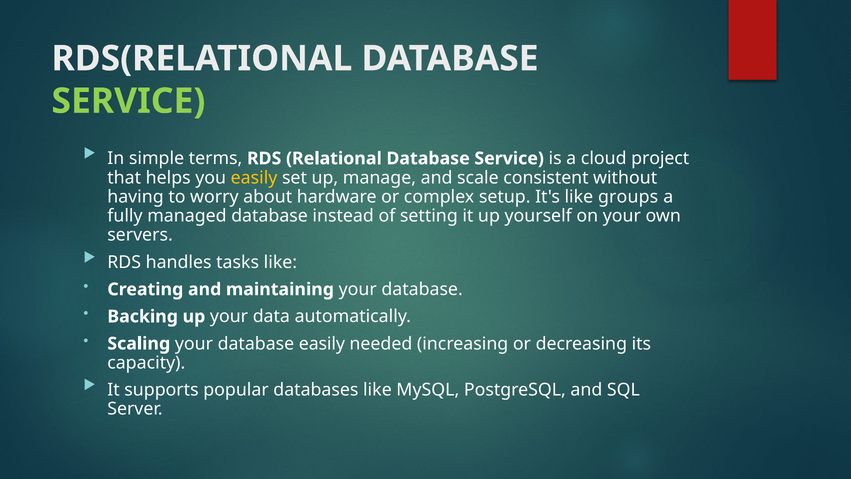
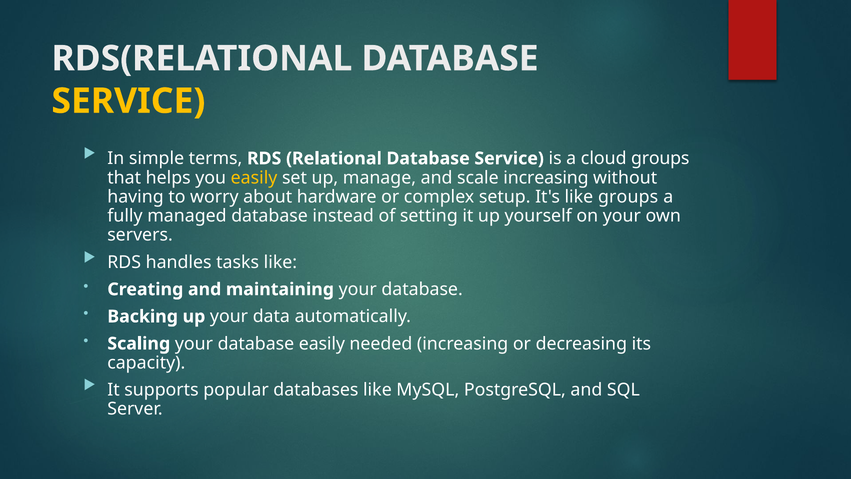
SERVICE colour: light green -> yellow (128, 101)
cloud project: project -> groups (660, 158)
scale consistent: consistent -> increasing (546, 178)
